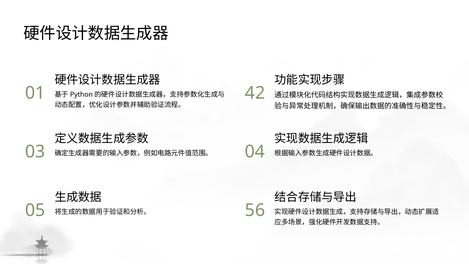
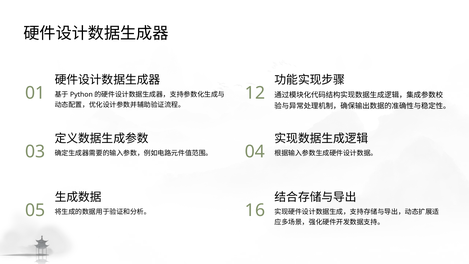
42: 42 -> 12 (255, 93)
56: 56 -> 16 (255, 210)
